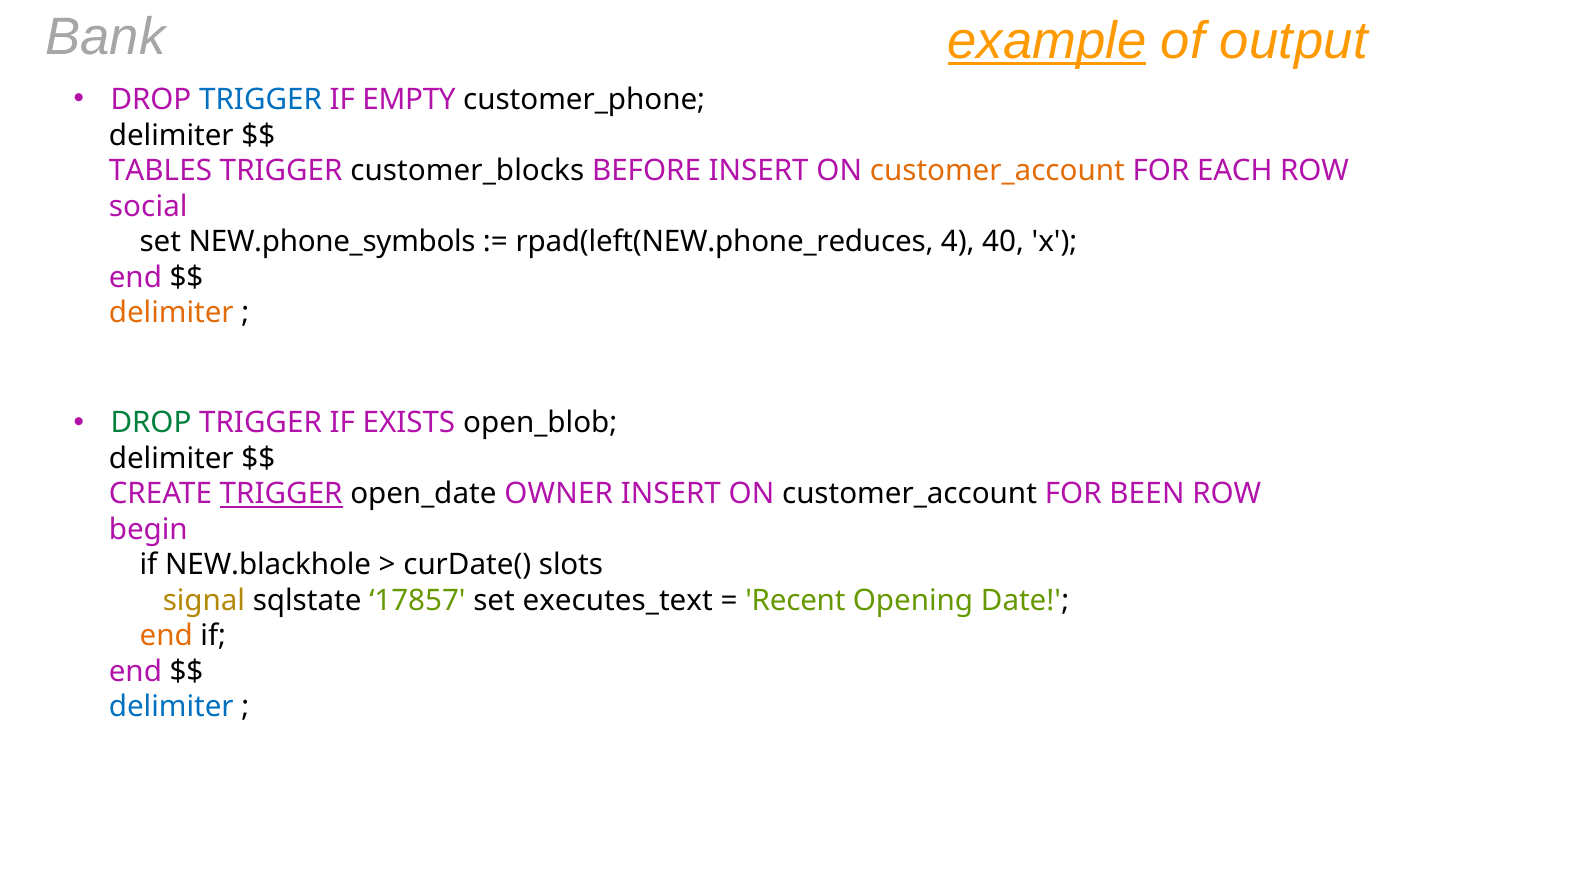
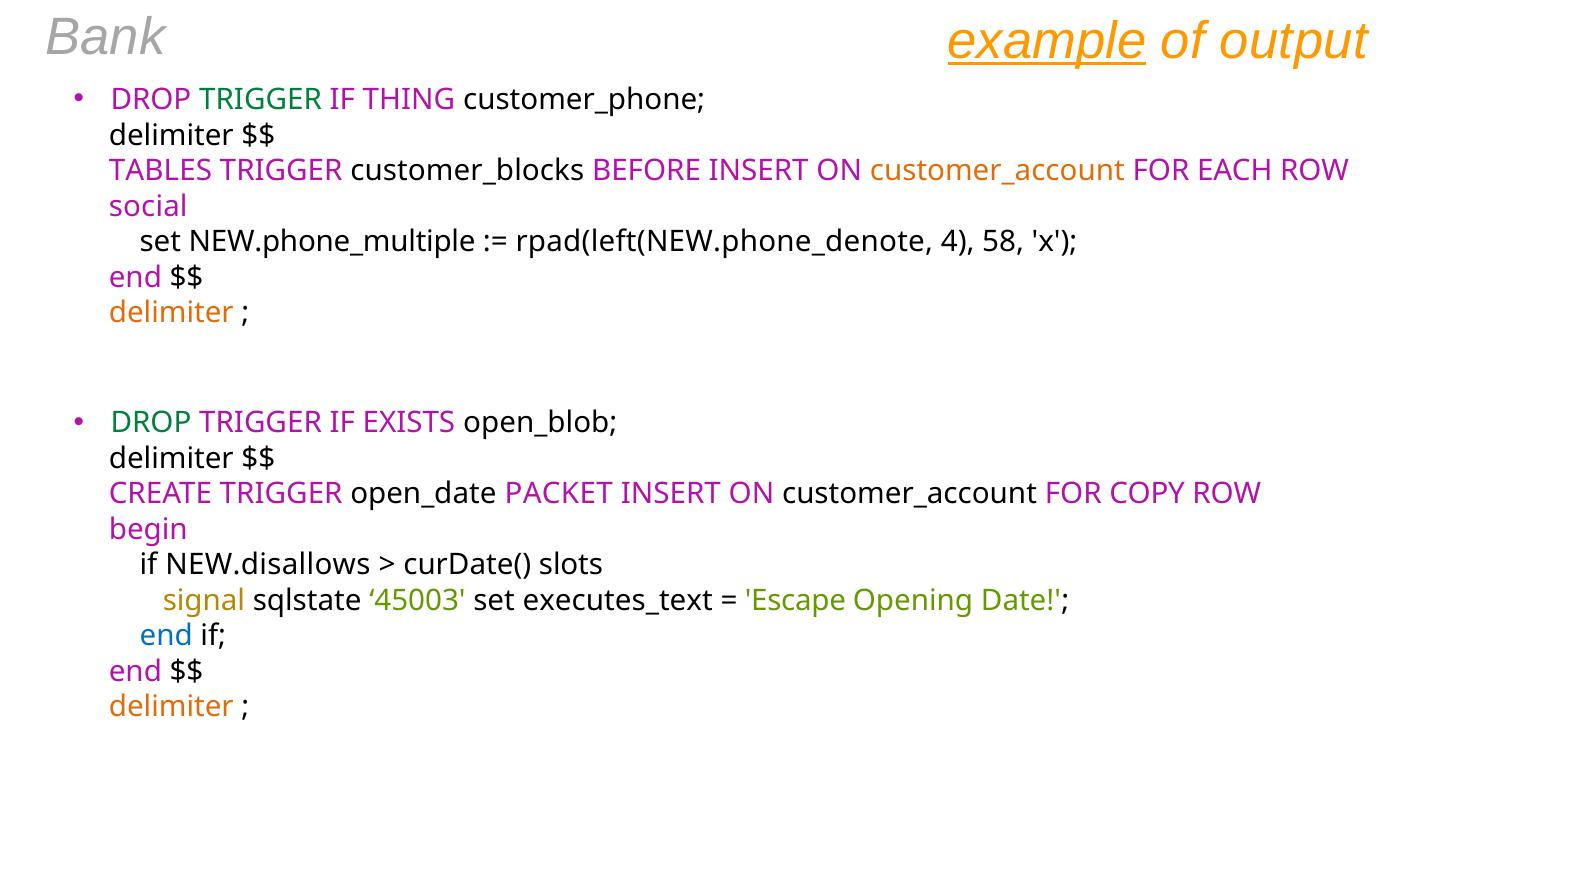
TRIGGER colour: blue -> green (261, 100)
EMPTY: EMPTY -> THING (409, 100)
NEW.phone_symbols: NEW.phone_symbols -> NEW.phone_multiple (332, 242)
rpad(left(NEW.phone_reduces: rpad(left(NEW.phone_reduces -> rpad(left(NEW.phone_denote (724, 242)
40: 40 -> 58 (1003, 242)
TRIGGER underline: present -> none (281, 494)
OWNER: OWNER -> PACKET (559, 494)
BEEN: BEEN -> COPY (1147, 494)
NEW.blackhole: NEW.blackhole -> NEW.disallows (268, 565)
17857: 17857 -> 45003 (417, 600)
Recent: Recent -> Escape (795, 600)
end colour: orange -> blue (166, 636)
delimiter colour: blue -> orange (171, 707)
